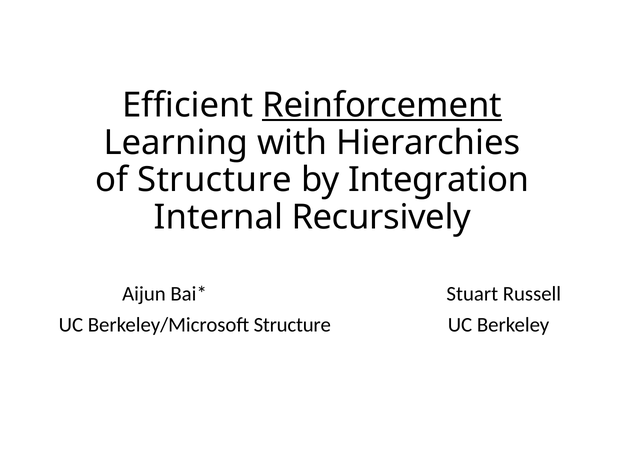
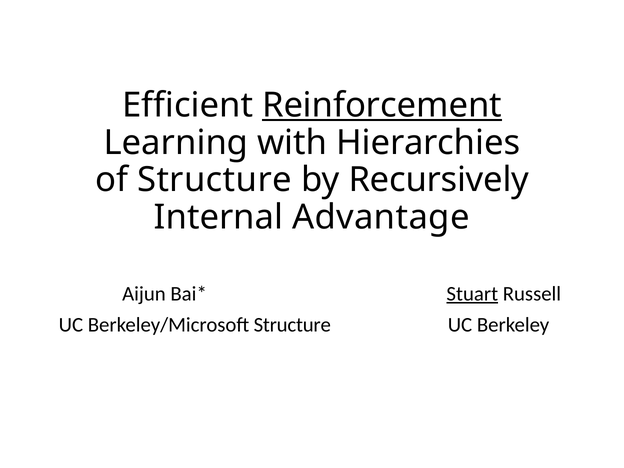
Integration: Integration -> Recursively (439, 180)
Recursively: Recursively -> Advantage (381, 217)
Stuart underline: none -> present (472, 294)
